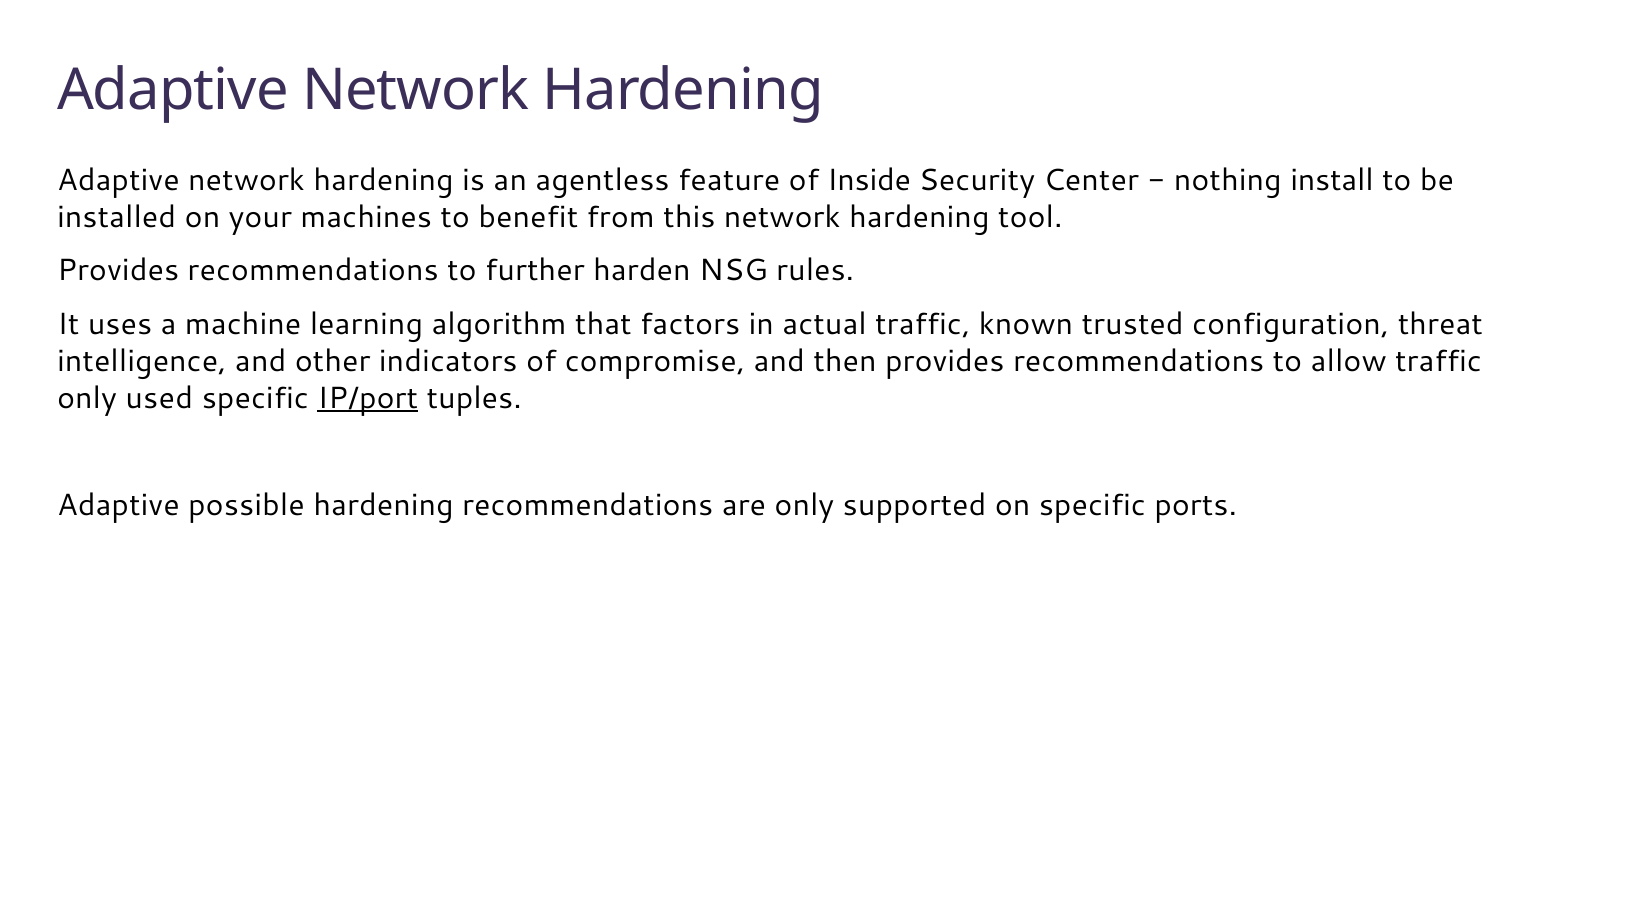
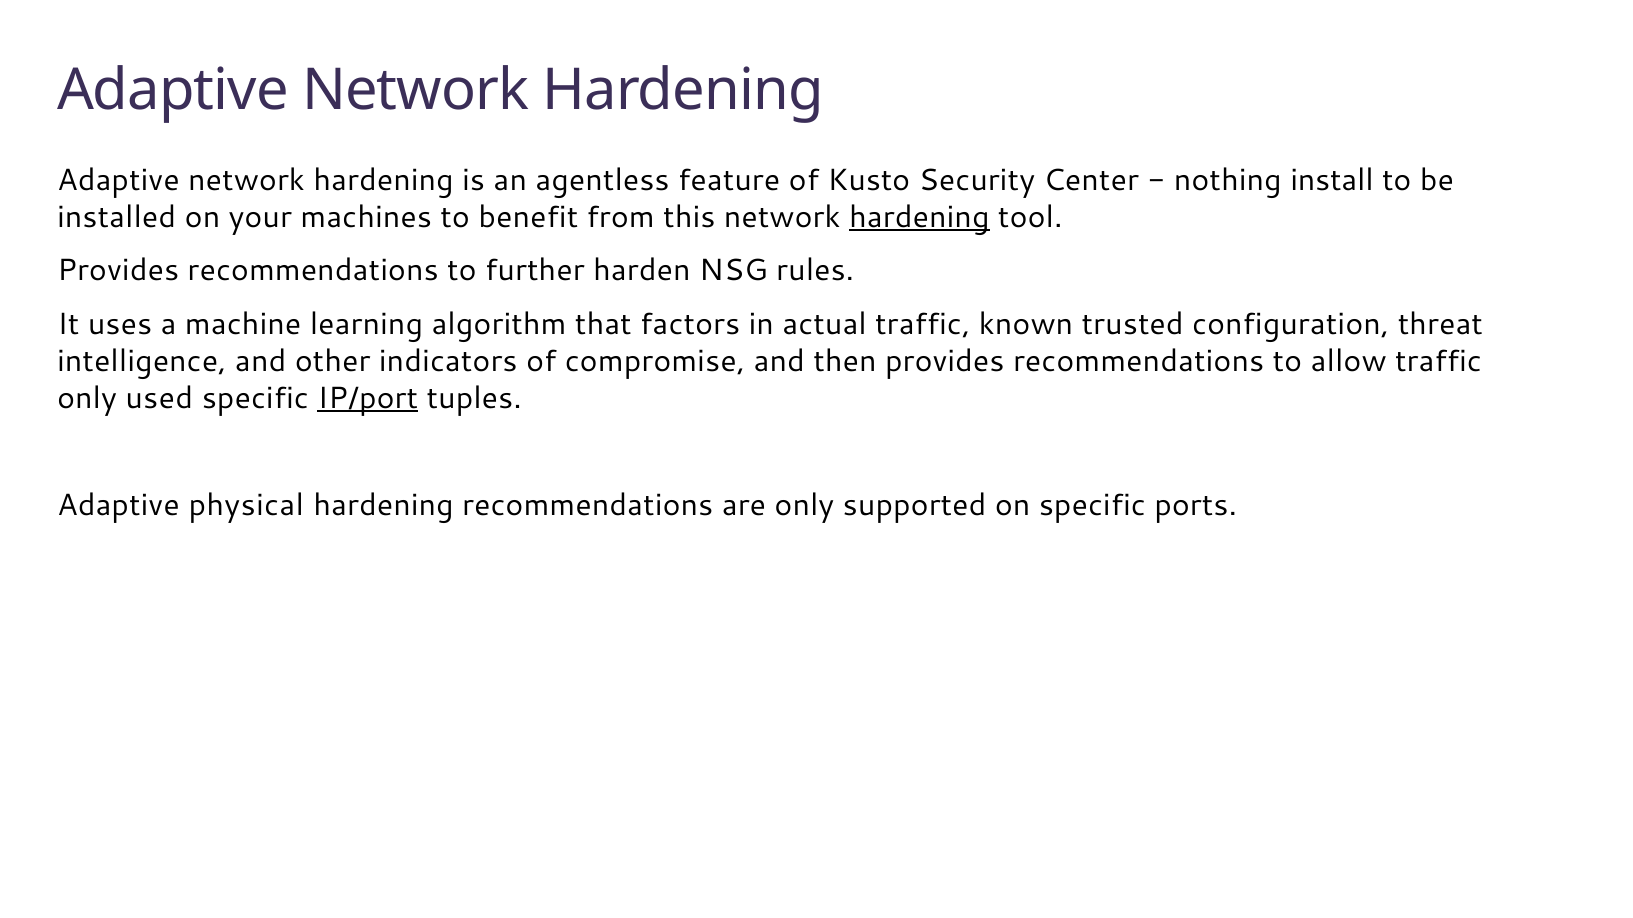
Inside: Inside -> Kusto (869, 181)
hardening underline: none -> present (919, 217)
possible: possible -> physical (246, 506)
